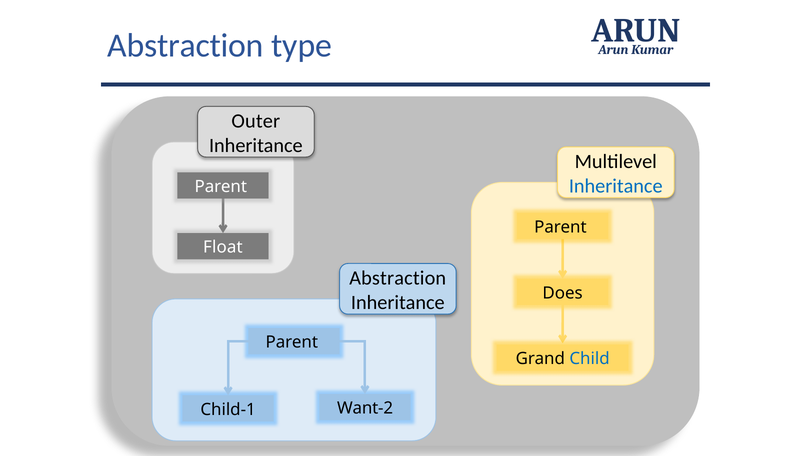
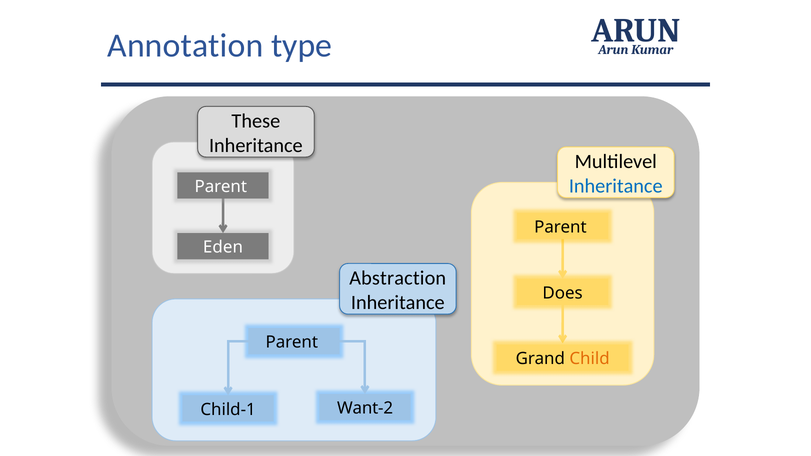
Abstraction: Abstraction -> Annotation (185, 45)
Outer: Outer -> These (256, 121)
Float: Float -> Eden (223, 247)
Child colour: blue -> orange (590, 359)
